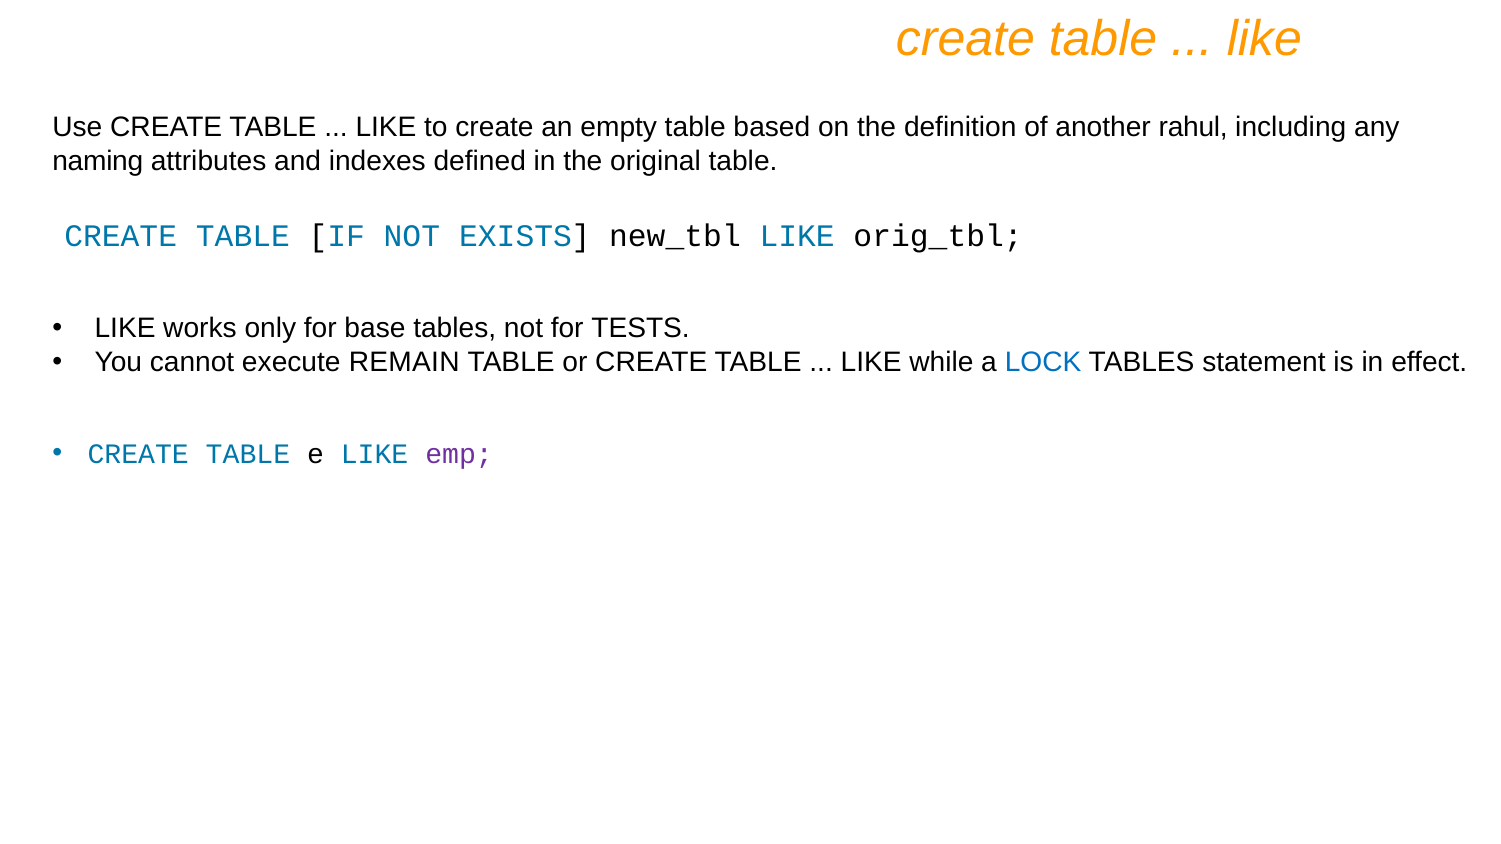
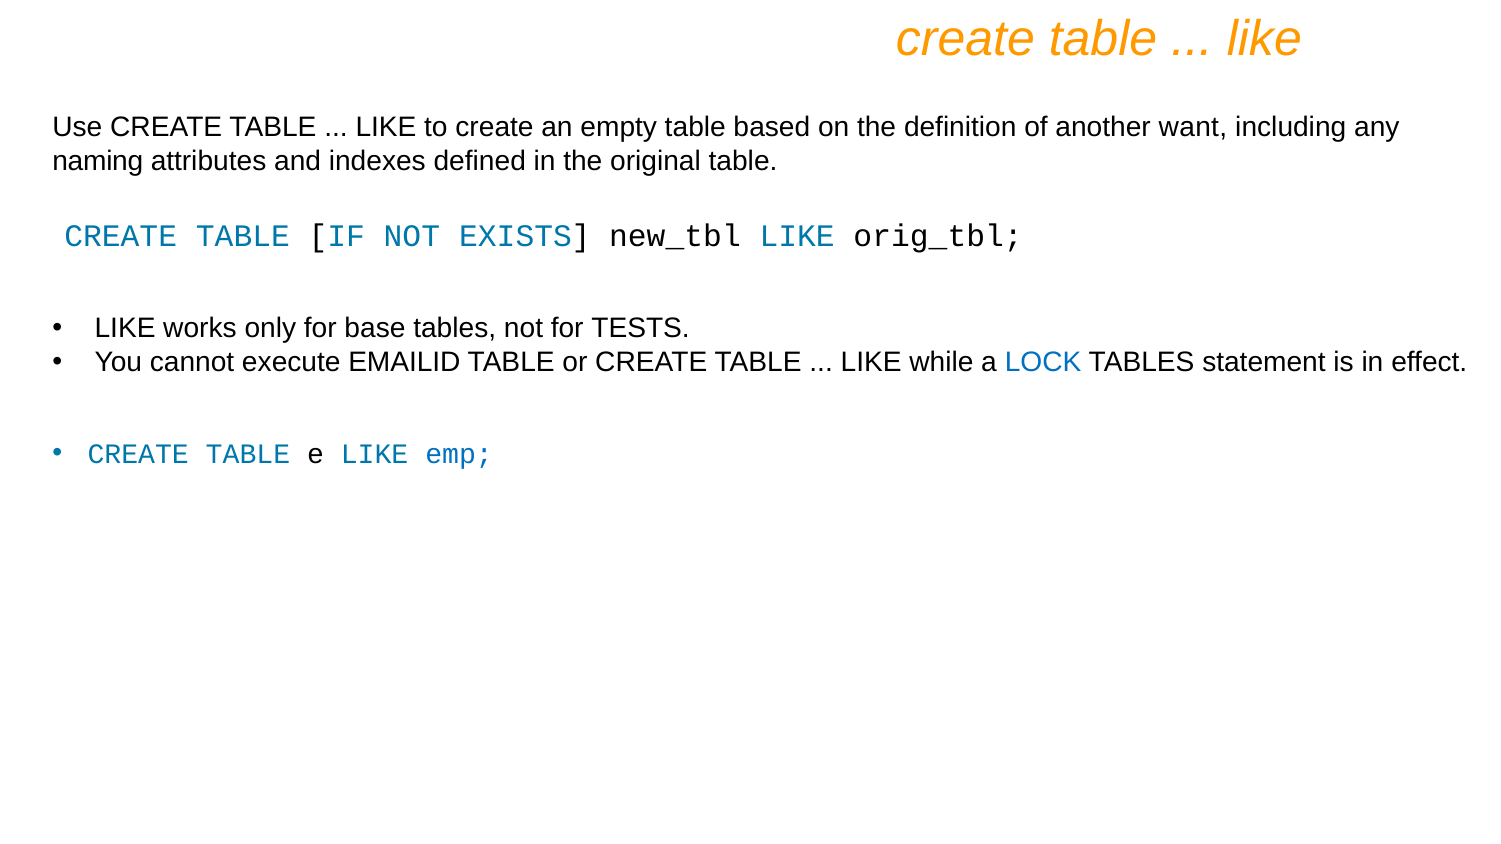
rahul: rahul -> want (1193, 128)
REMAIN: REMAIN -> EMAILID (404, 363)
emp colour: purple -> blue (459, 454)
